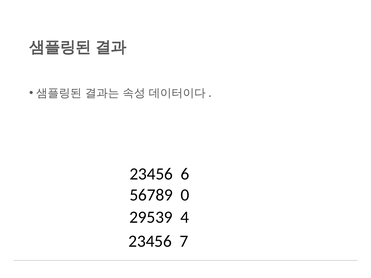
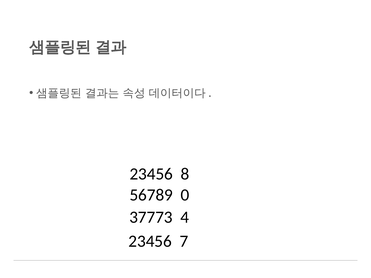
6: 6 -> 8 (185, 174)
29539: 29539 -> 37773 (151, 217)
